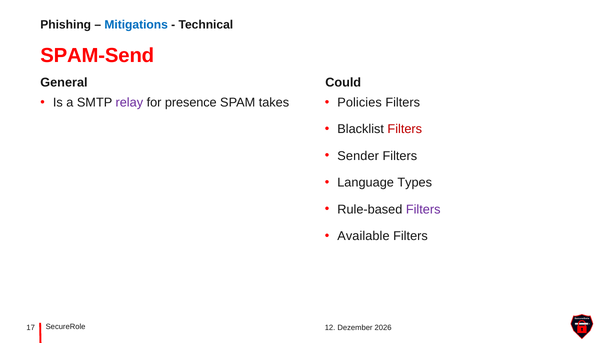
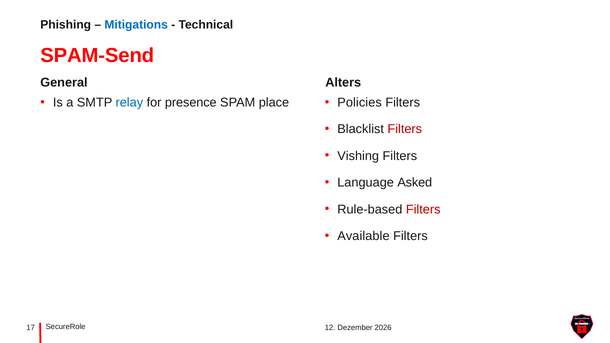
Could: Could -> Alters (343, 82)
relay colour: purple -> blue (129, 103)
takes: takes -> place (274, 103)
Sender: Sender -> Vishing (358, 156)
Types: Types -> Asked (415, 183)
Filters colour: purple -> red (423, 209)
